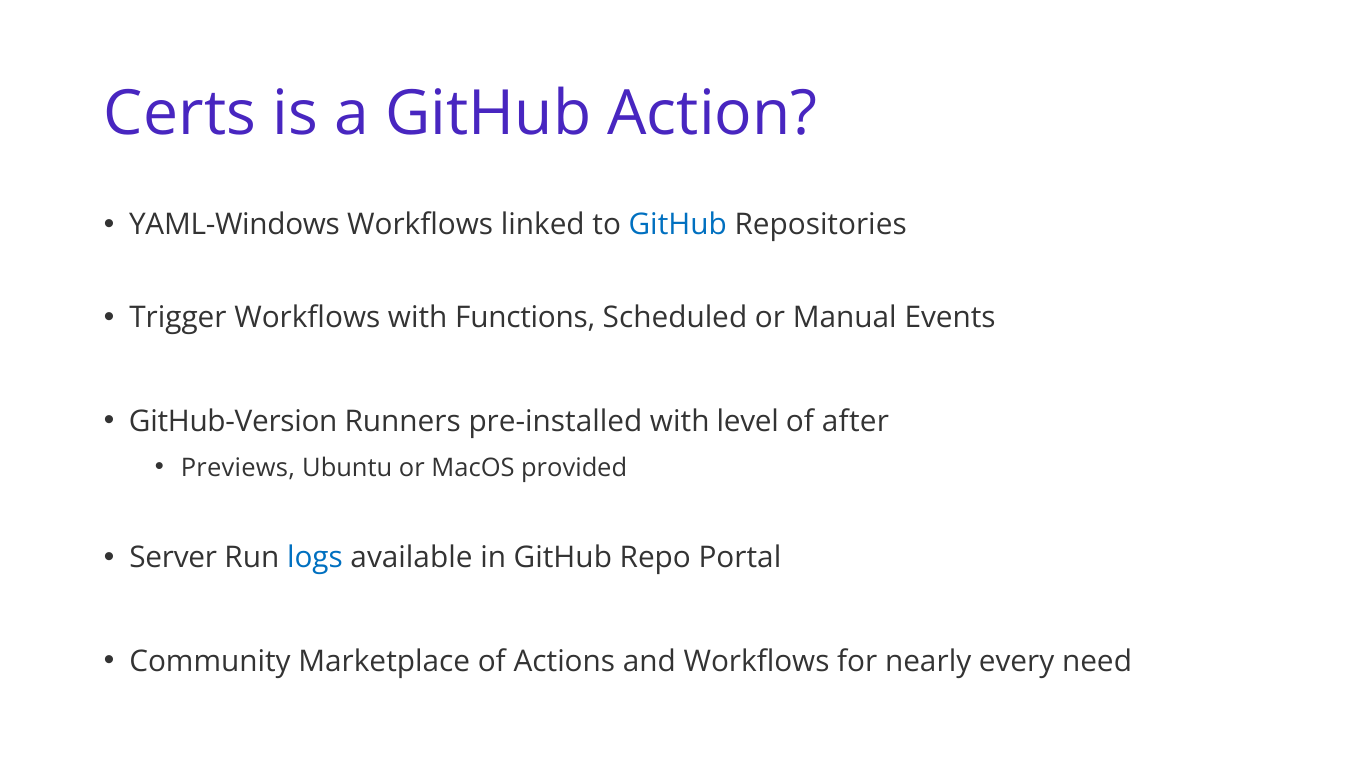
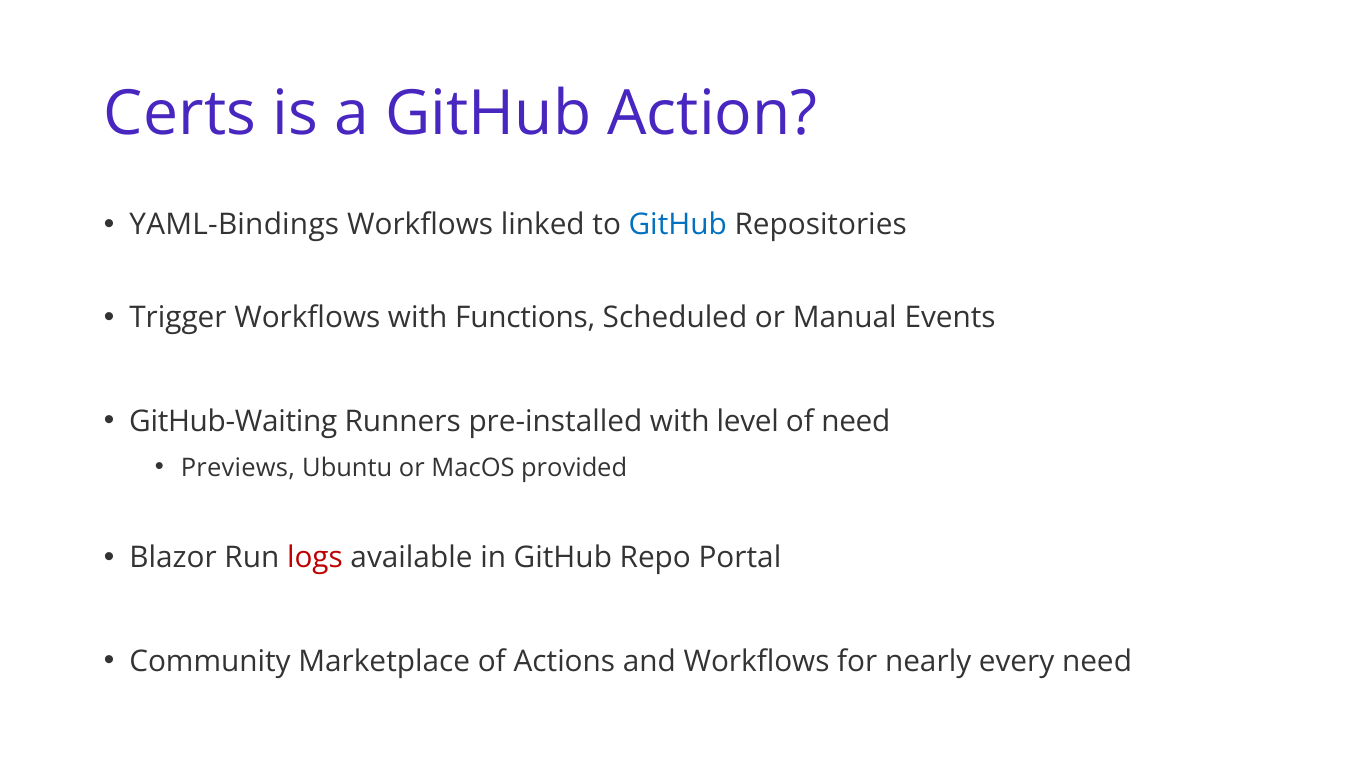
YAML-Windows: YAML-Windows -> YAML-Bindings (234, 225)
GitHub-Version: GitHub-Version -> GitHub-Waiting (233, 422)
of after: after -> need (856, 422)
Server: Server -> Blazor (173, 558)
logs colour: blue -> red (315, 558)
